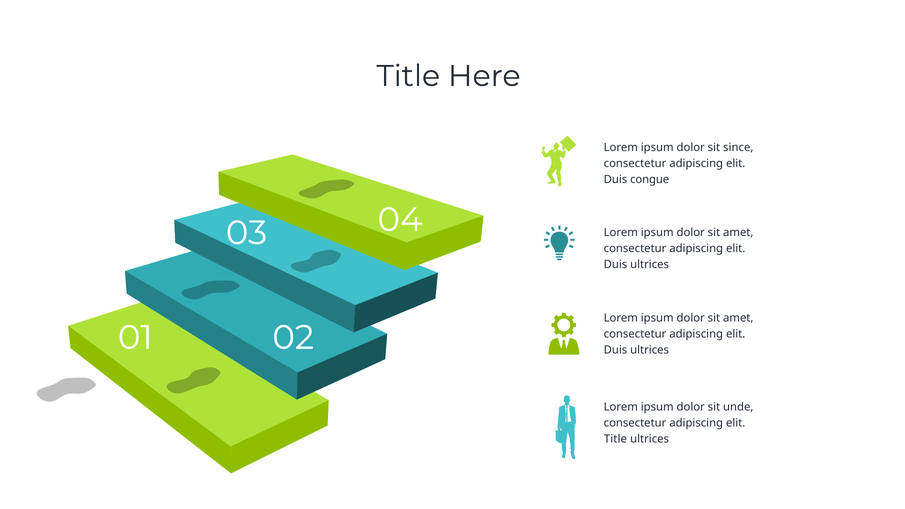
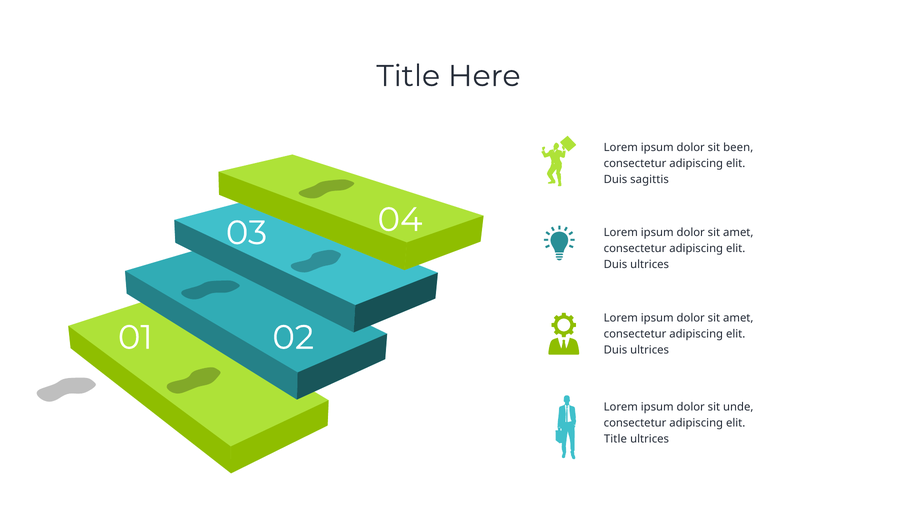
since: since -> been (738, 148)
congue: congue -> sagittis (650, 180)
